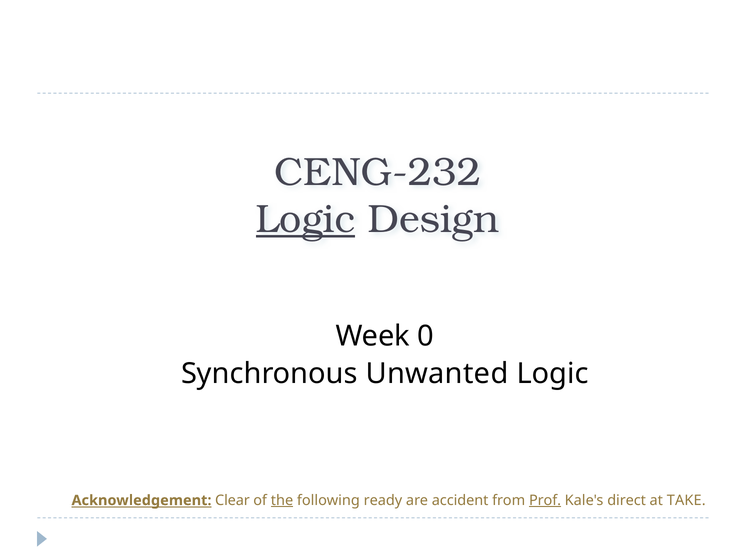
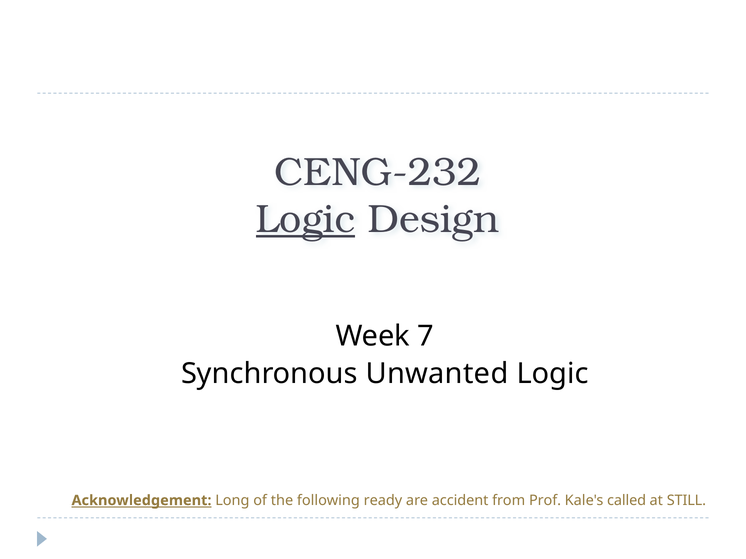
0: 0 -> 7 (426, 337)
Clear: Clear -> Long (232, 501)
the underline: present -> none (282, 501)
Prof underline: present -> none (545, 501)
direct: direct -> called (627, 501)
TAKE: TAKE -> STILL (686, 501)
